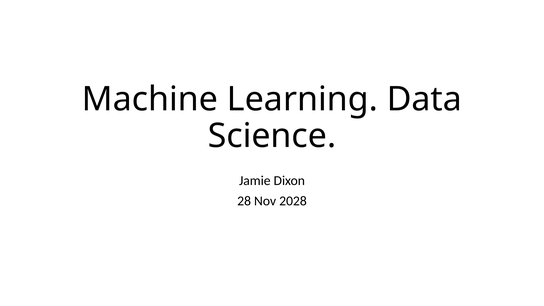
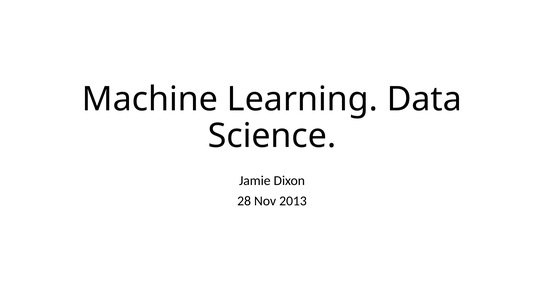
2028: 2028 -> 2013 (293, 201)
